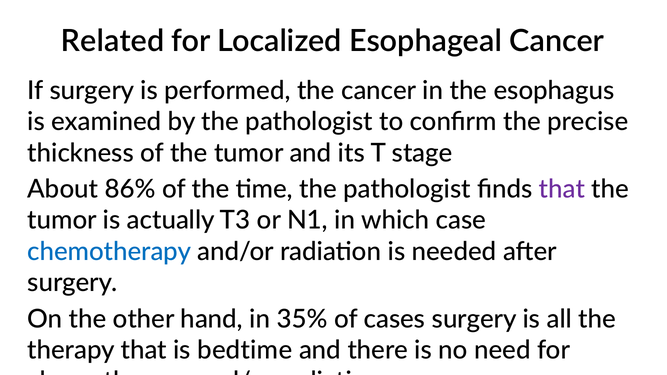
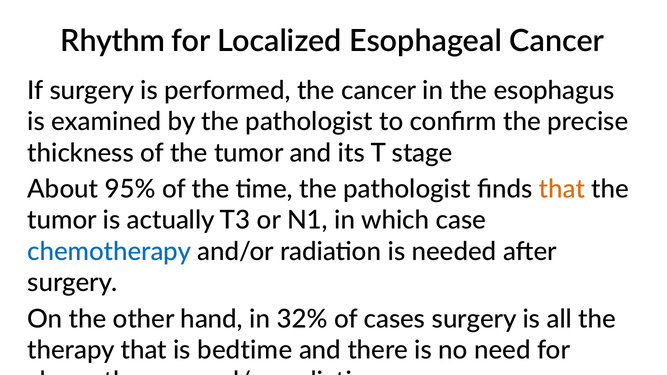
Related: Related -> Rhythm (113, 41)
86%: 86% -> 95% (130, 189)
that colour: purple -> orange (562, 189)
35%: 35% -> 32% (302, 319)
